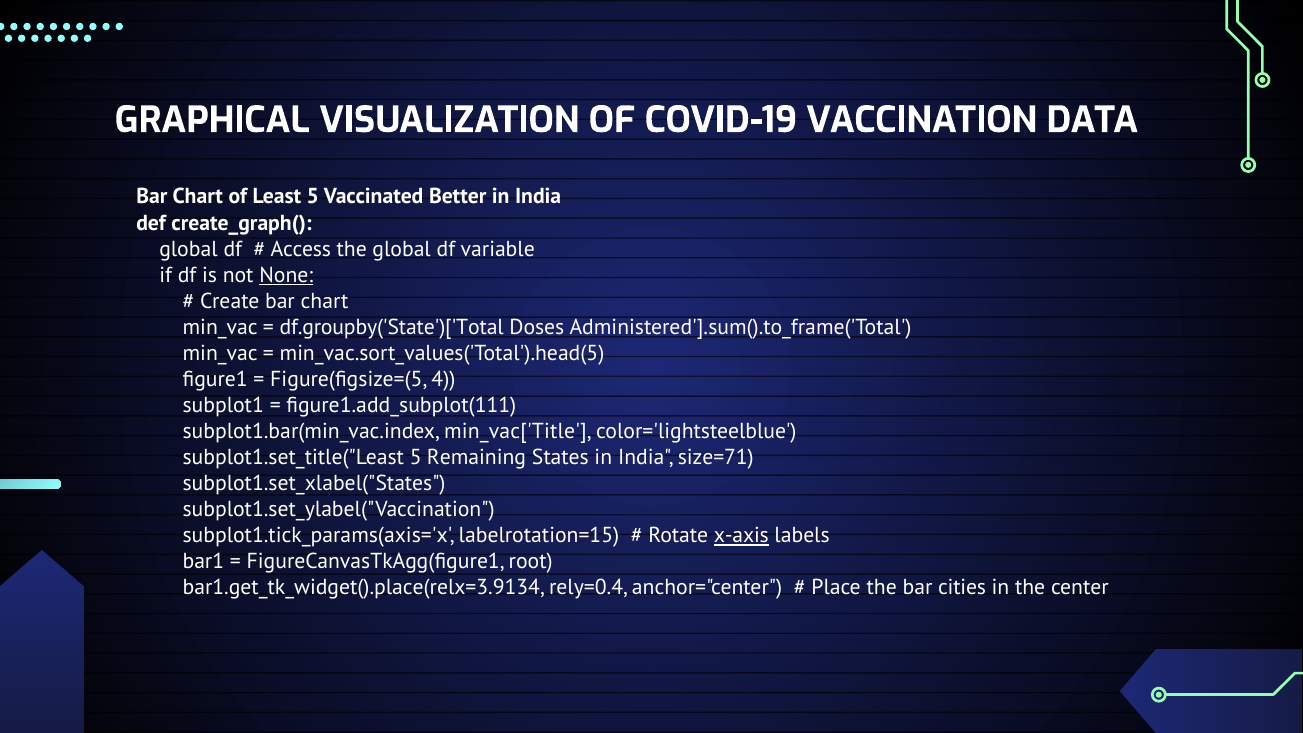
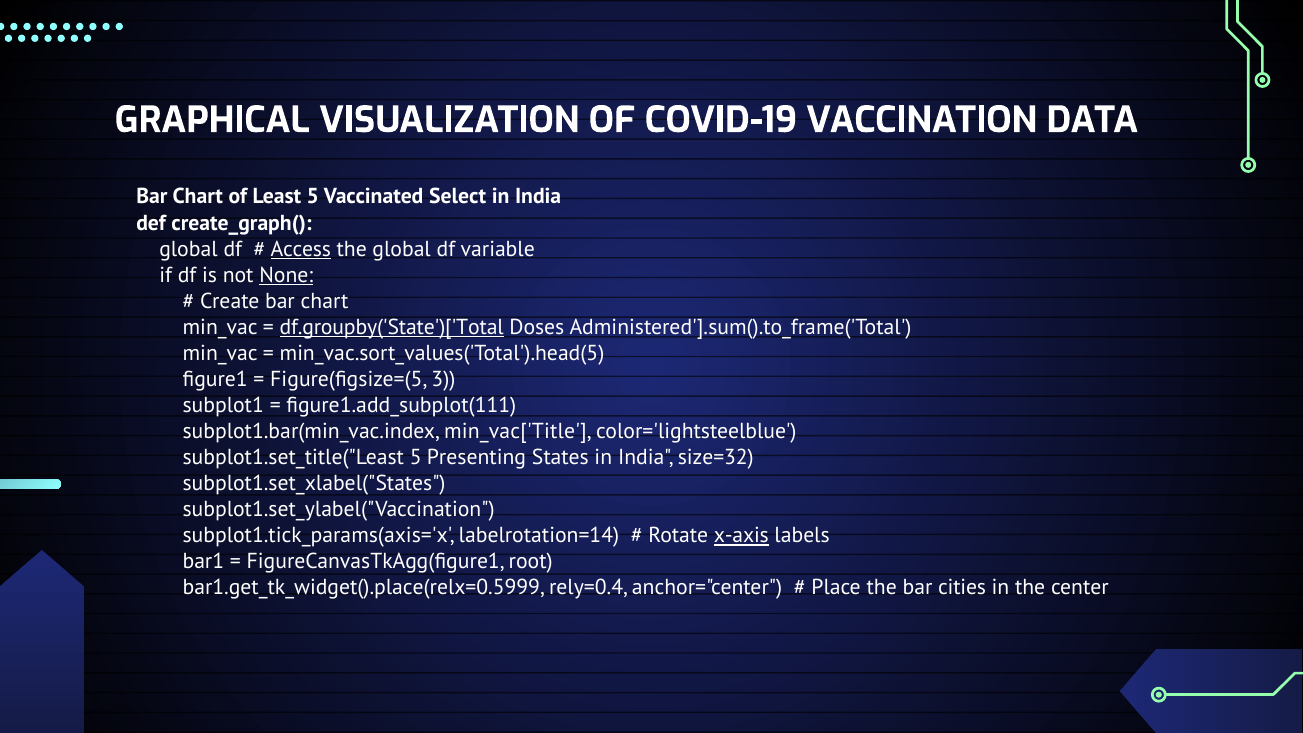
Better: Better -> Select (458, 197)
Access underline: none -> present (301, 249)
df.groupby('State')['Total underline: none -> present (392, 327)
4: 4 -> 3 (443, 379)
Remaining: Remaining -> Presenting (476, 457)
size=71: size=71 -> size=32 (716, 457)
labelrotation=15: labelrotation=15 -> labelrotation=14 (539, 536)
bar1.get_tk_widget().place(relx=3.9134: bar1.get_tk_widget().place(relx=3.9134 -> bar1.get_tk_widget().place(relx=0.5999 (364, 588)
